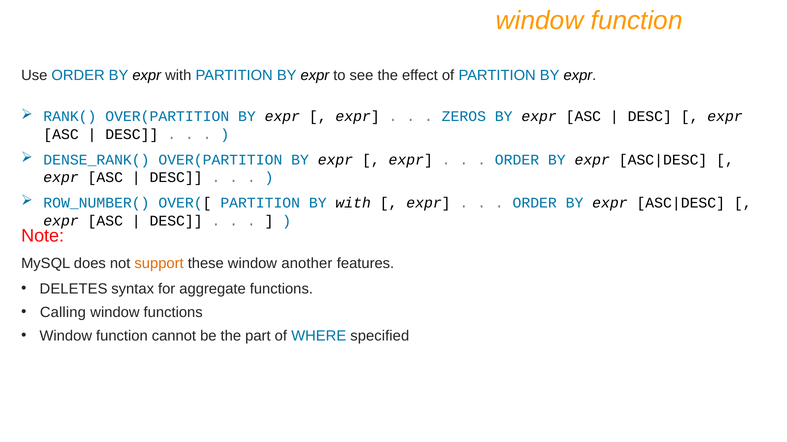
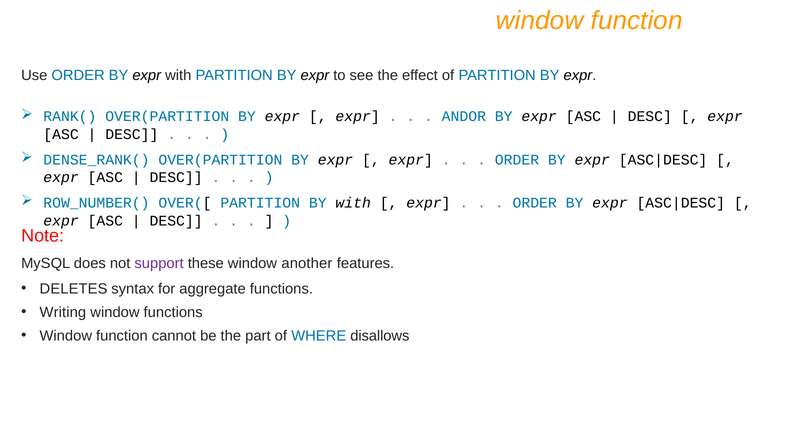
ZEROS: ZEROS -> ANDOR (464, 117)
support colour: orange -> purple (159, 264)
Calling: Calling -> Writing (63, 313)
specified: specified -> disallows (380, 336)
